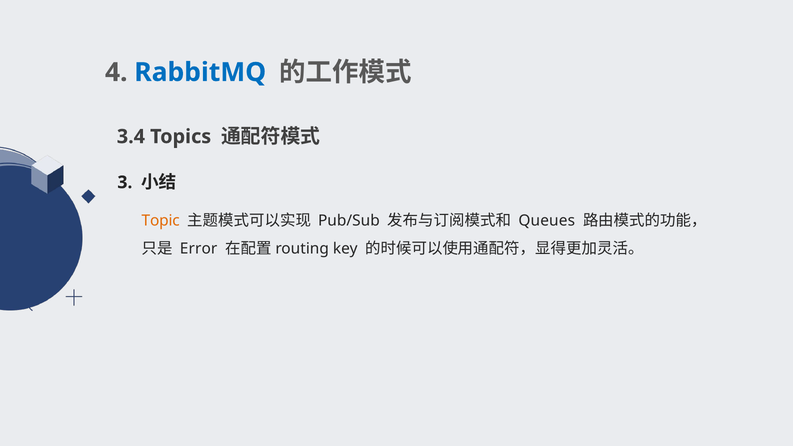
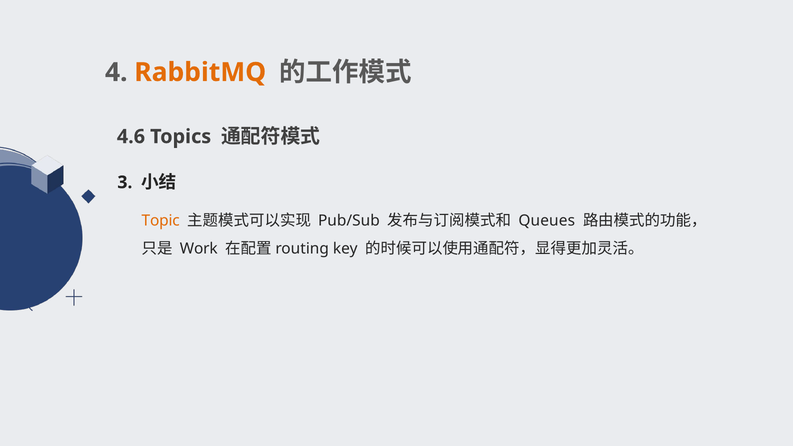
RabbitMQ colour: blue -> orange (200, 72)
3.4: 3.4 -> 4.6 (131, 137)
Error: Error -> Work (199, 249)
